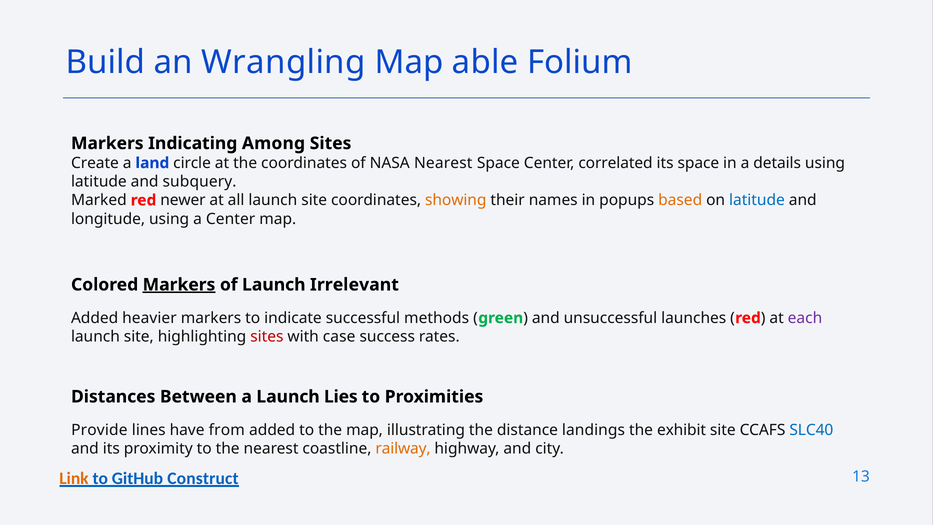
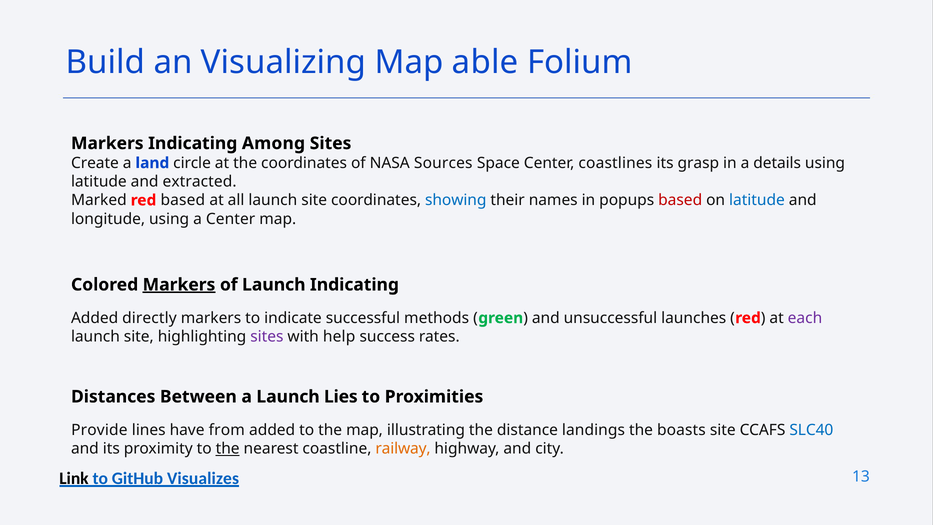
Wrangling: Wrangling -> Visualizing (284, 62)
NASA Nearest: Nearest -> Sources (443, 163)
correlated: correlated -> coastlines (615, 163)
its space: space -> grasp (698, 163)
subquery: subquery -> extracted (200, 182)
red newer: newer -> based (183, 200)
showing colour: orange -> blue (456, 200)
based colour: orange -> red (680, 200)
Launch Irrelevant: Irrelevant -> Indicating (354, 285)
heavier: heavier -> directly (149, 318)
sites colour: red -> purple (267, 337)
case: case -> help (339, 337)
exhibit: exhibit -> boasts (681, 430)
the underline: none -> present (228, 448)
Link colour: orange -> black (74, 478)
Construct: Construct -> Visualizes (203, 478)
